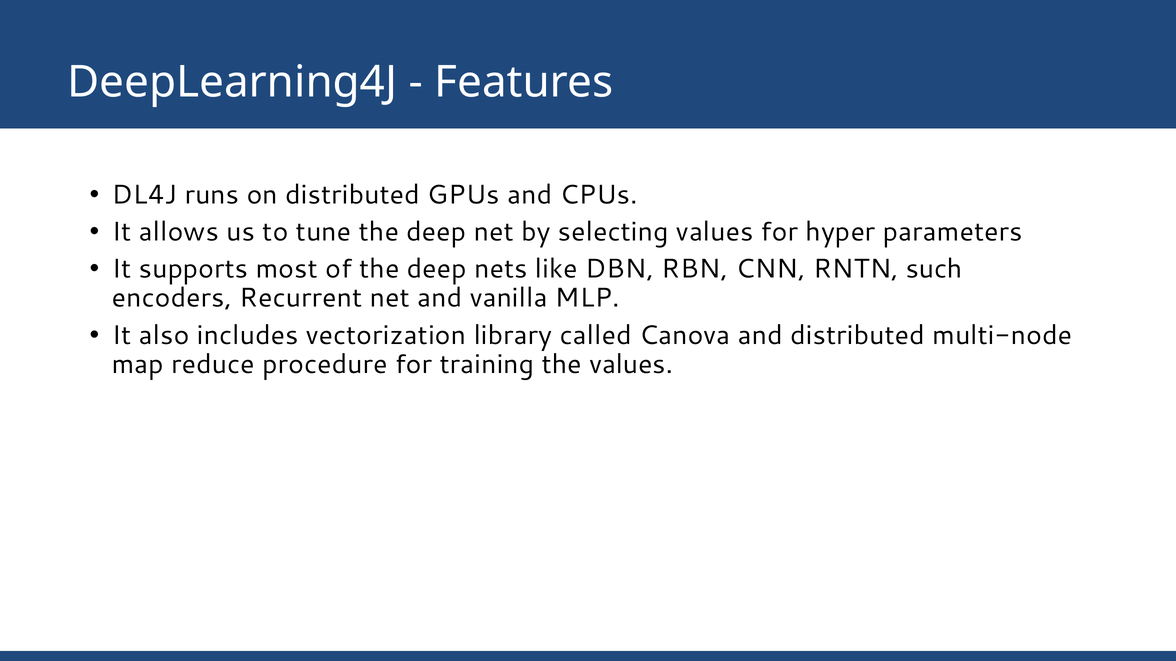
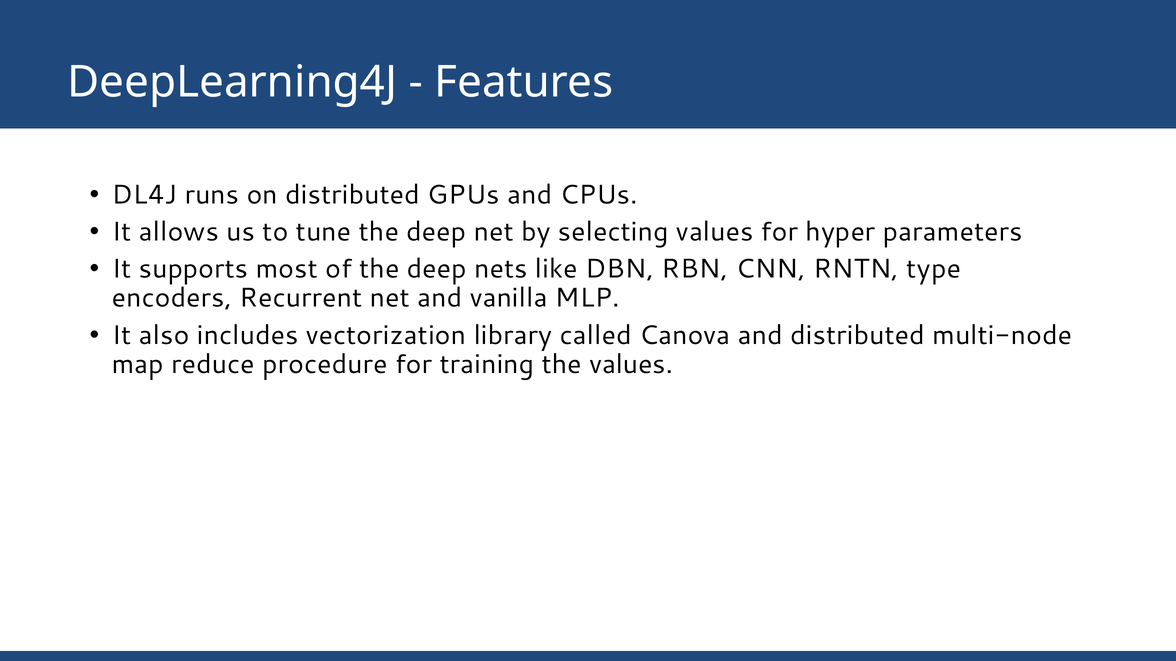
such: such -> type (934, 269)
